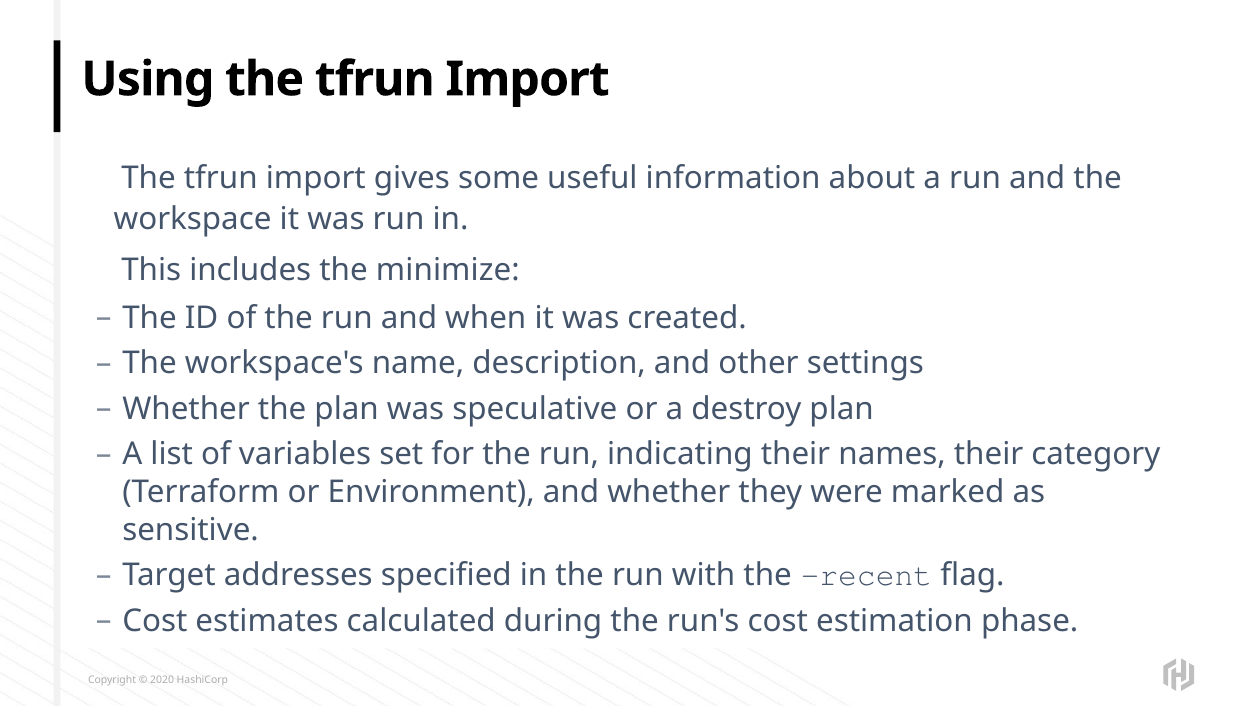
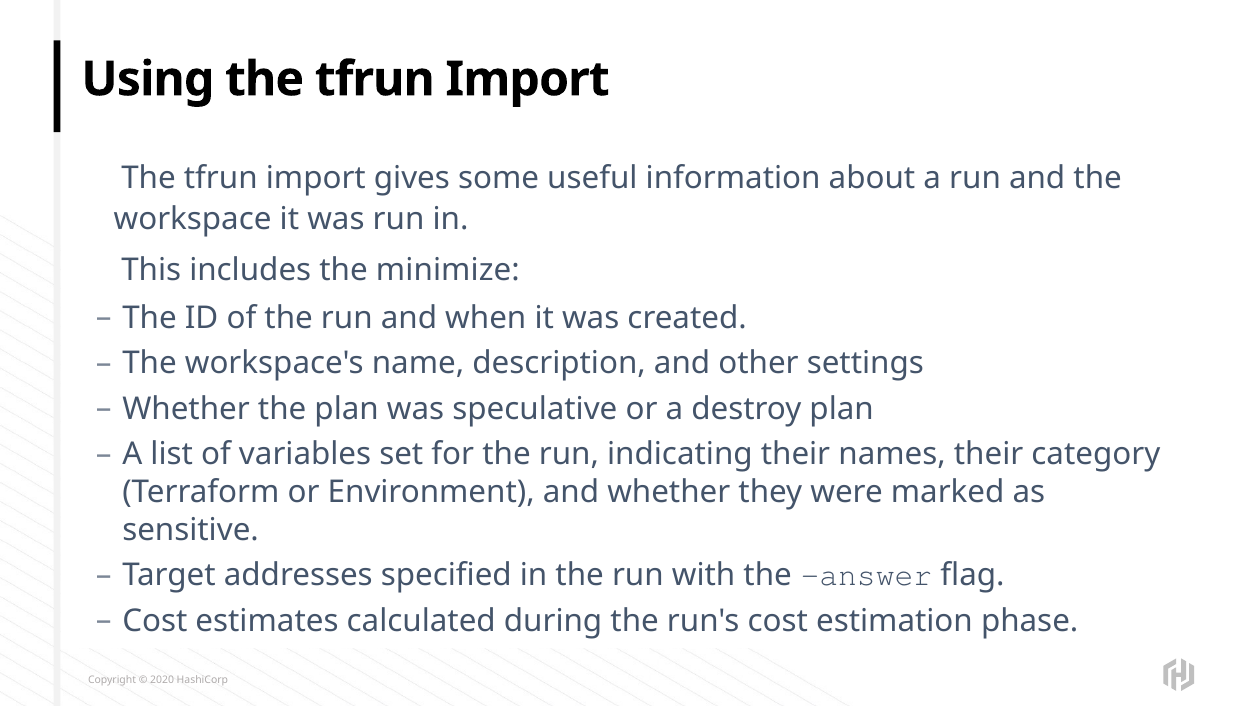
recent: recent -> answer (866, 575)
